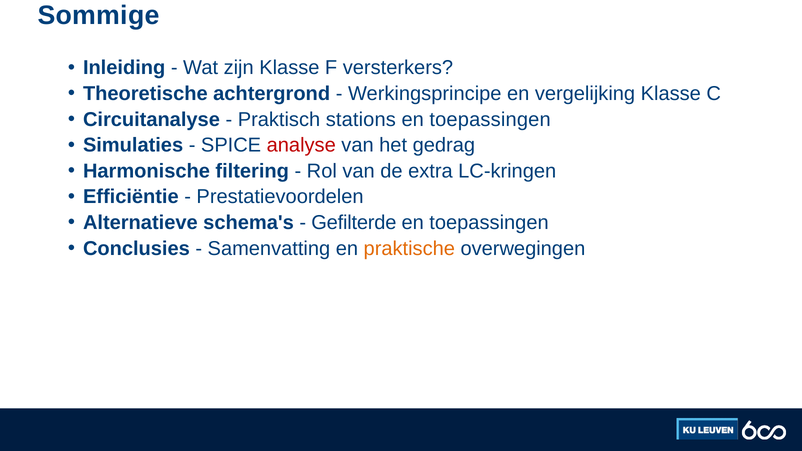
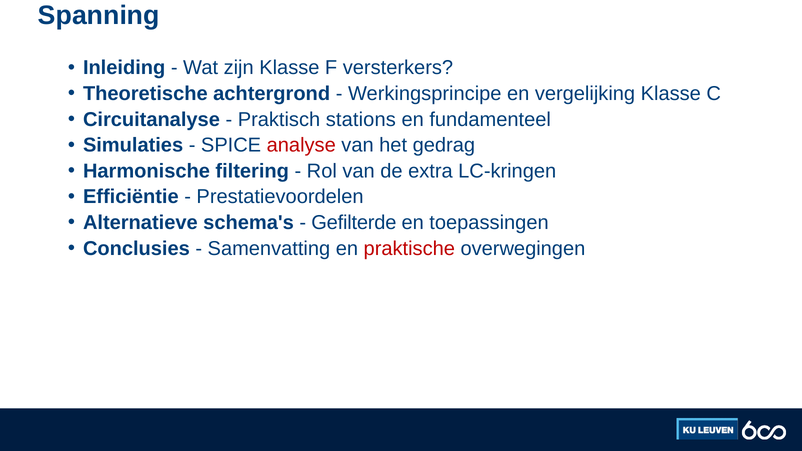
Sommige: Sommige -> Spanning (99, 15)
toepassingen: toepassingen -> fundamenteel (490, 119)
praktische colour: orange -> red (409, 249)
